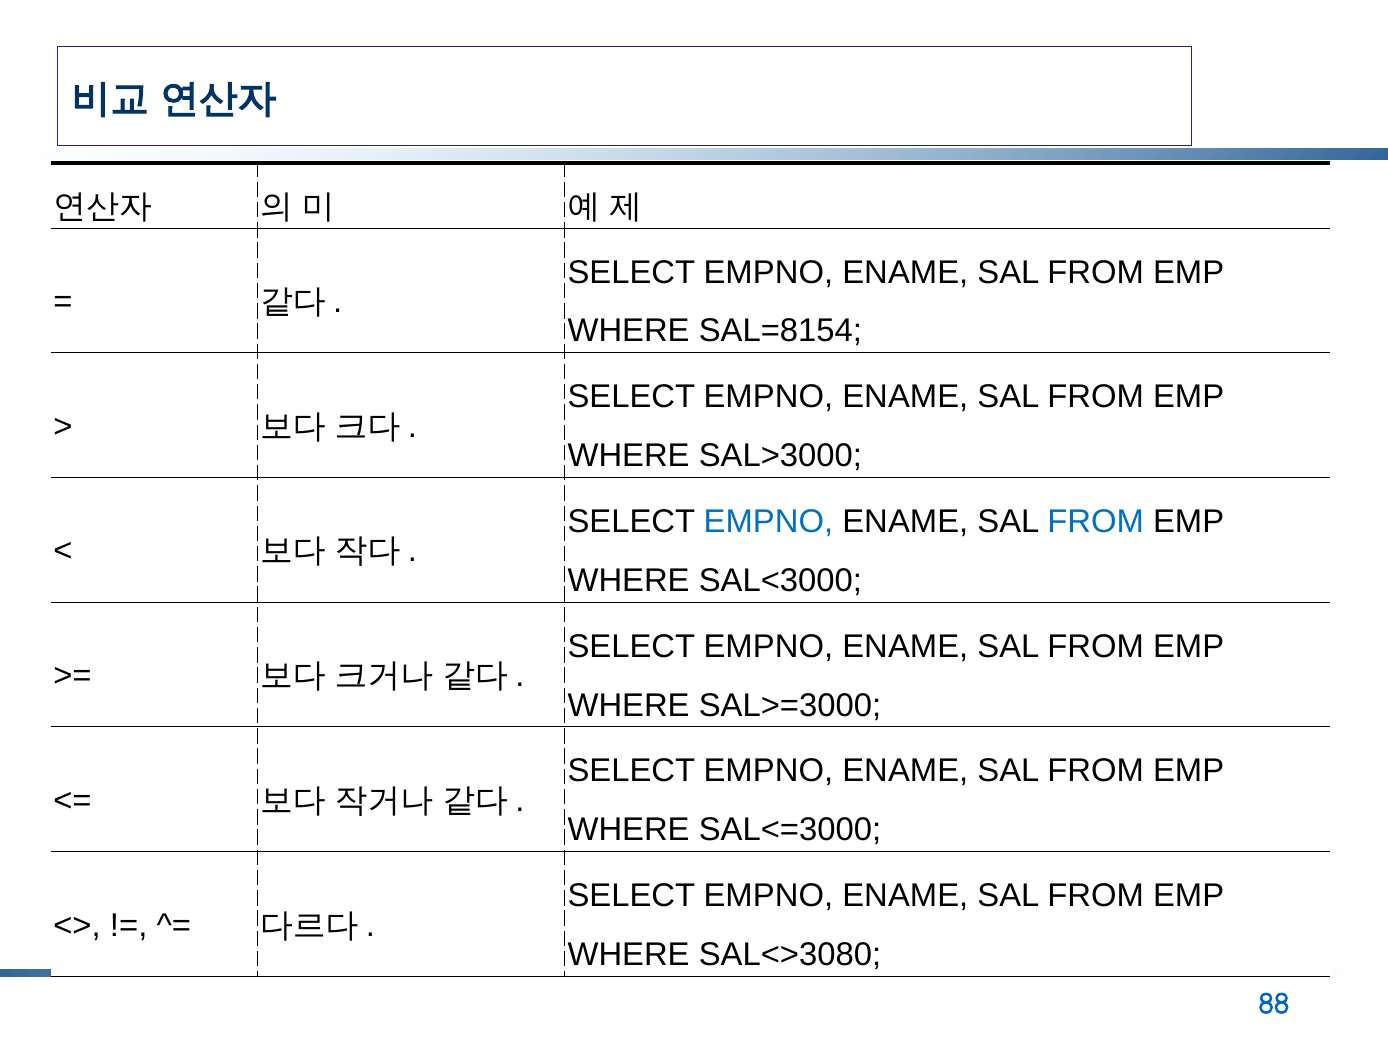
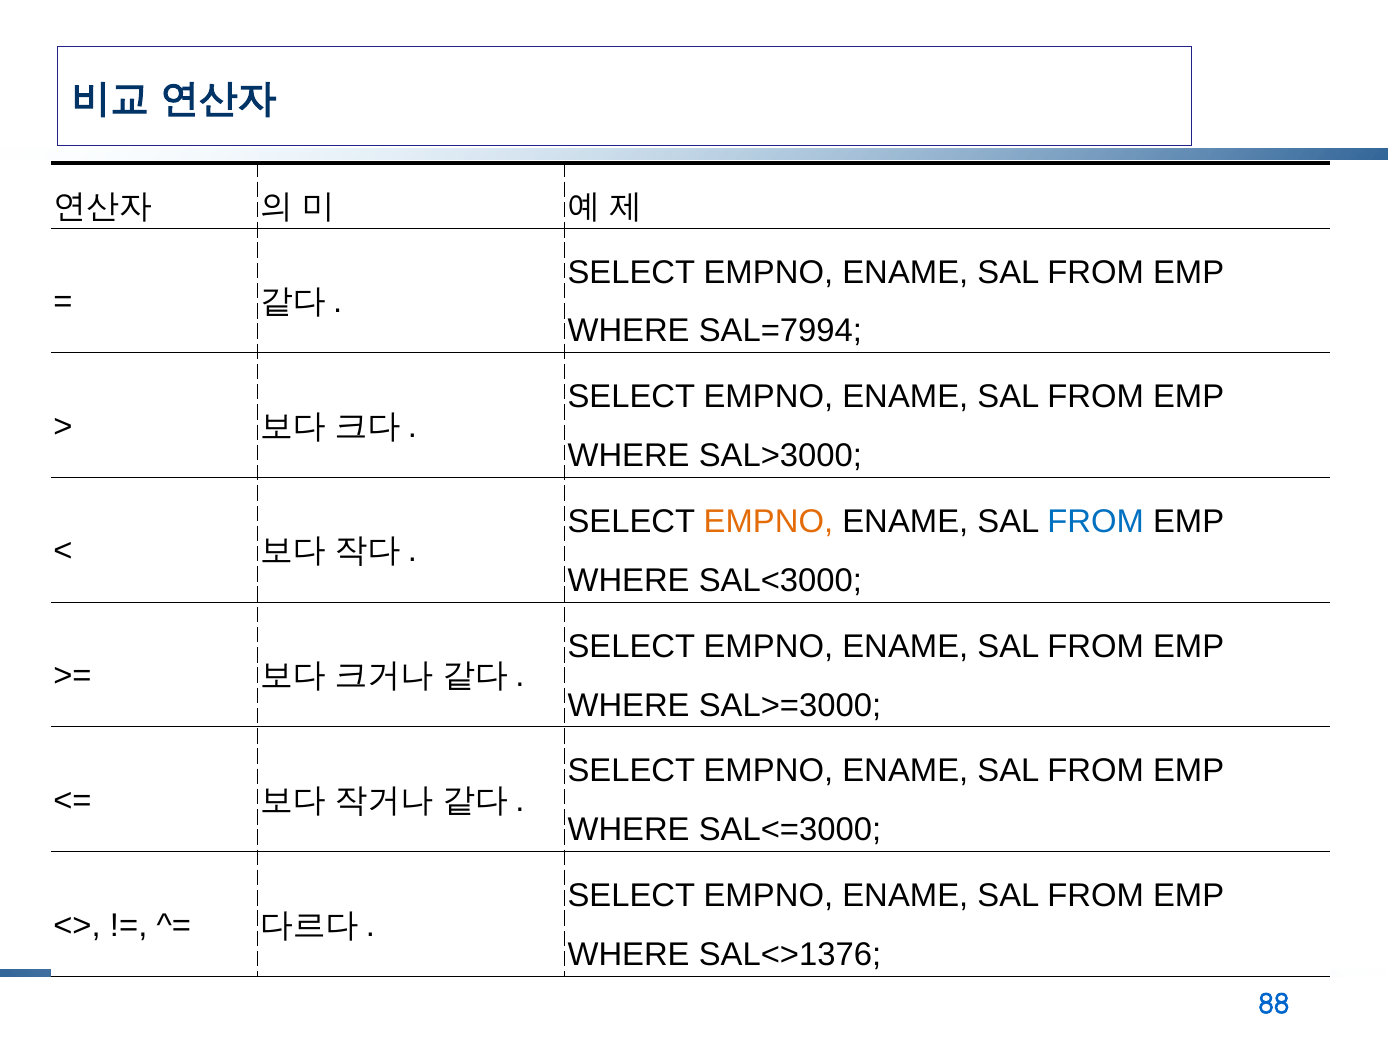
SAL=8154: SAL=8154 -> SAL=7994 (780, 331)
EMPNO colour: blue -> orange (768, 522)
SAL<>3080: SAL<>3080 -> SAL<>1376 (790, 955)
